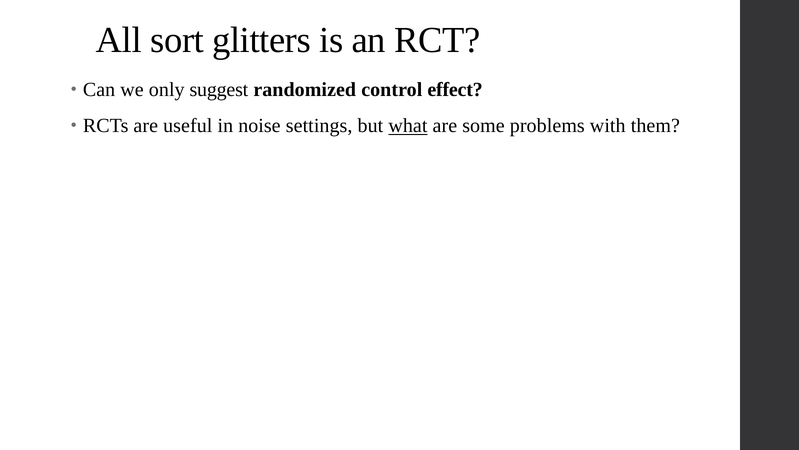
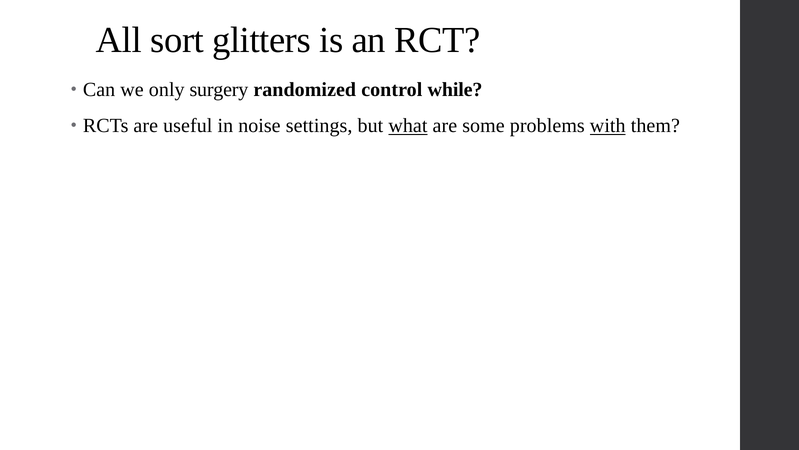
suggest: suggest -> surgery (219, 90)
effect: effect -> while (455, 90)
with underline: none -> present (608, 126)
